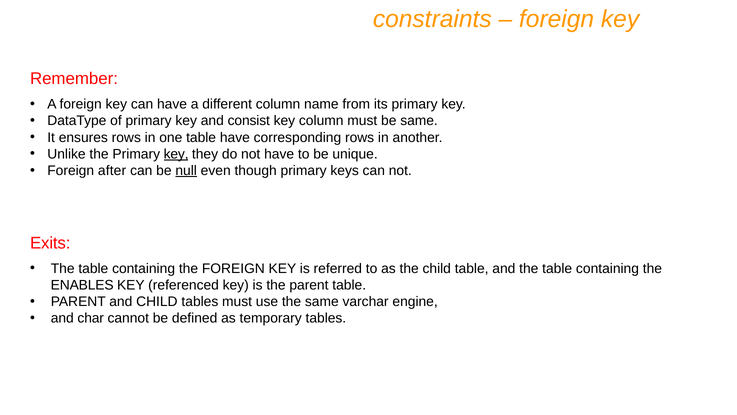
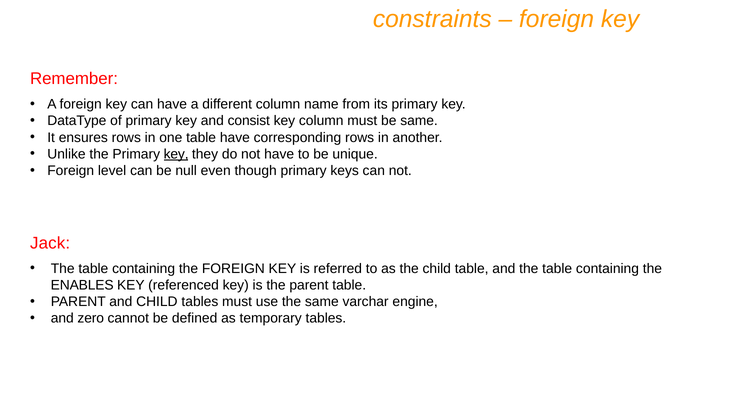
after: after -> level (112, 171)
null underline: present -> none (186, 171)
Exits: Exits -> Jack (50, 243)
char: char -> zero (91, 318)
